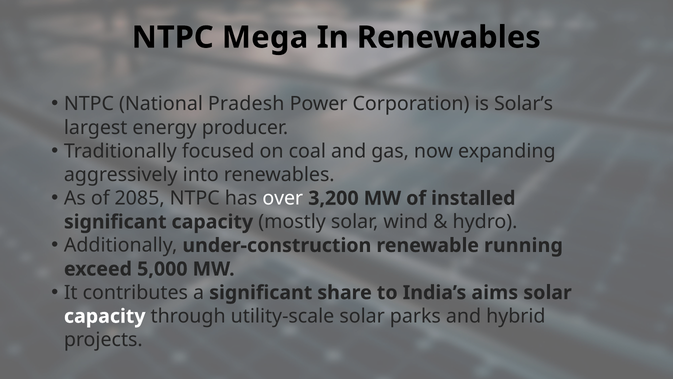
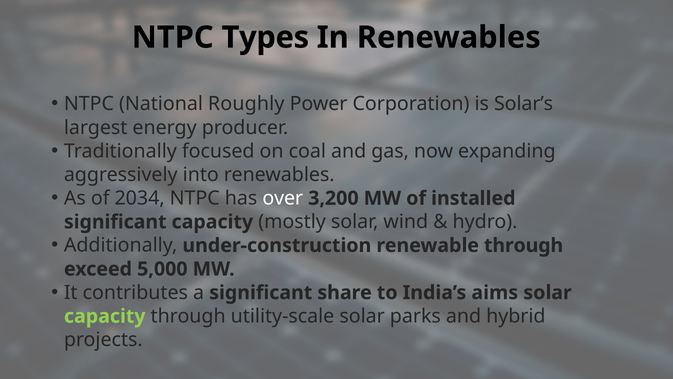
Mega: Mega -> Types (265, 37)
Pradesh: Pradesh -> Roughly (246, 104)
2085: 2085 -> 2034 (140, 198)
renewable running: running -> through (524, 245)
capacity colour: white -> light green (105, 316)
